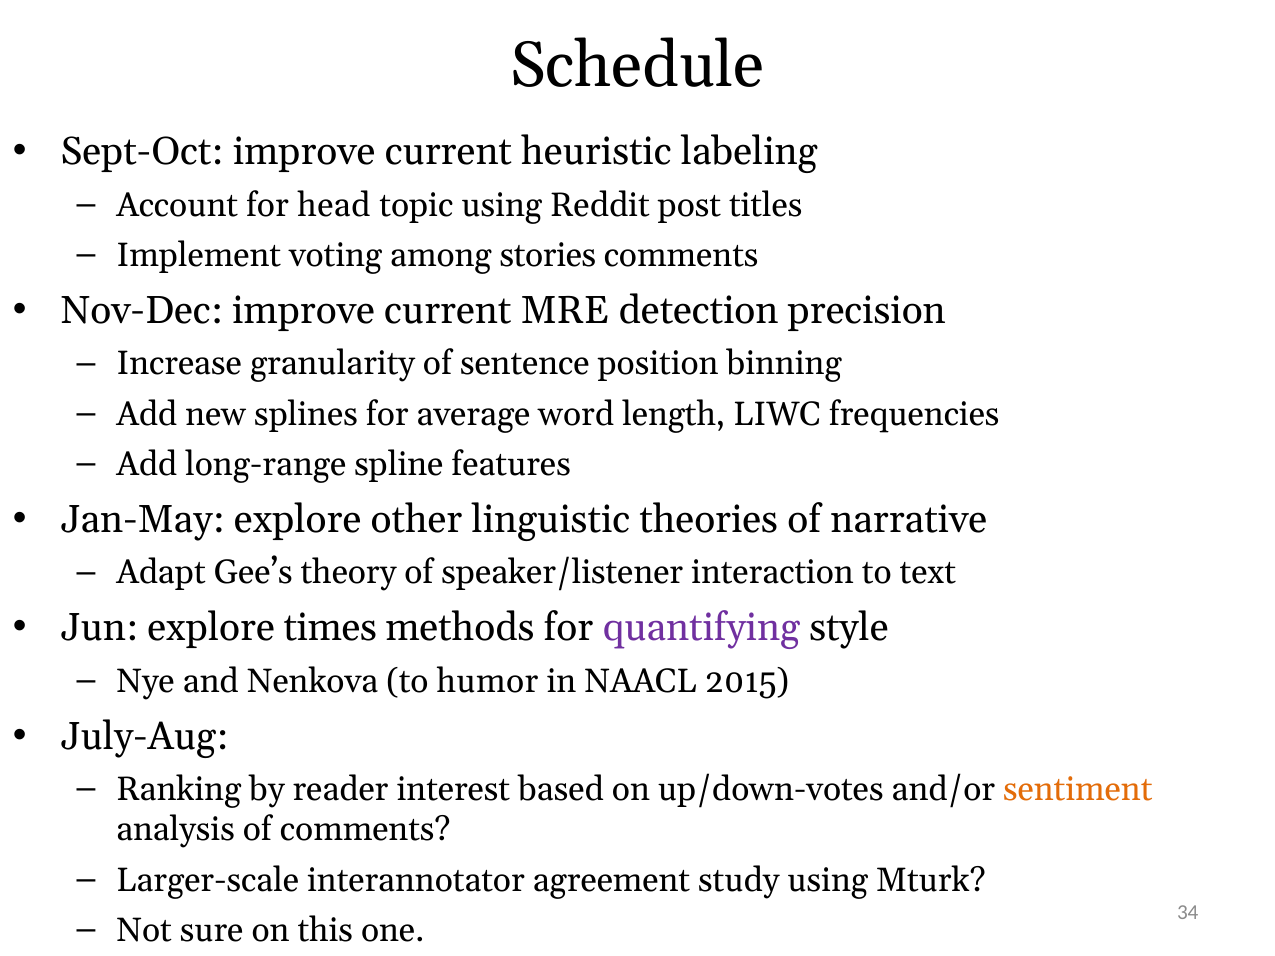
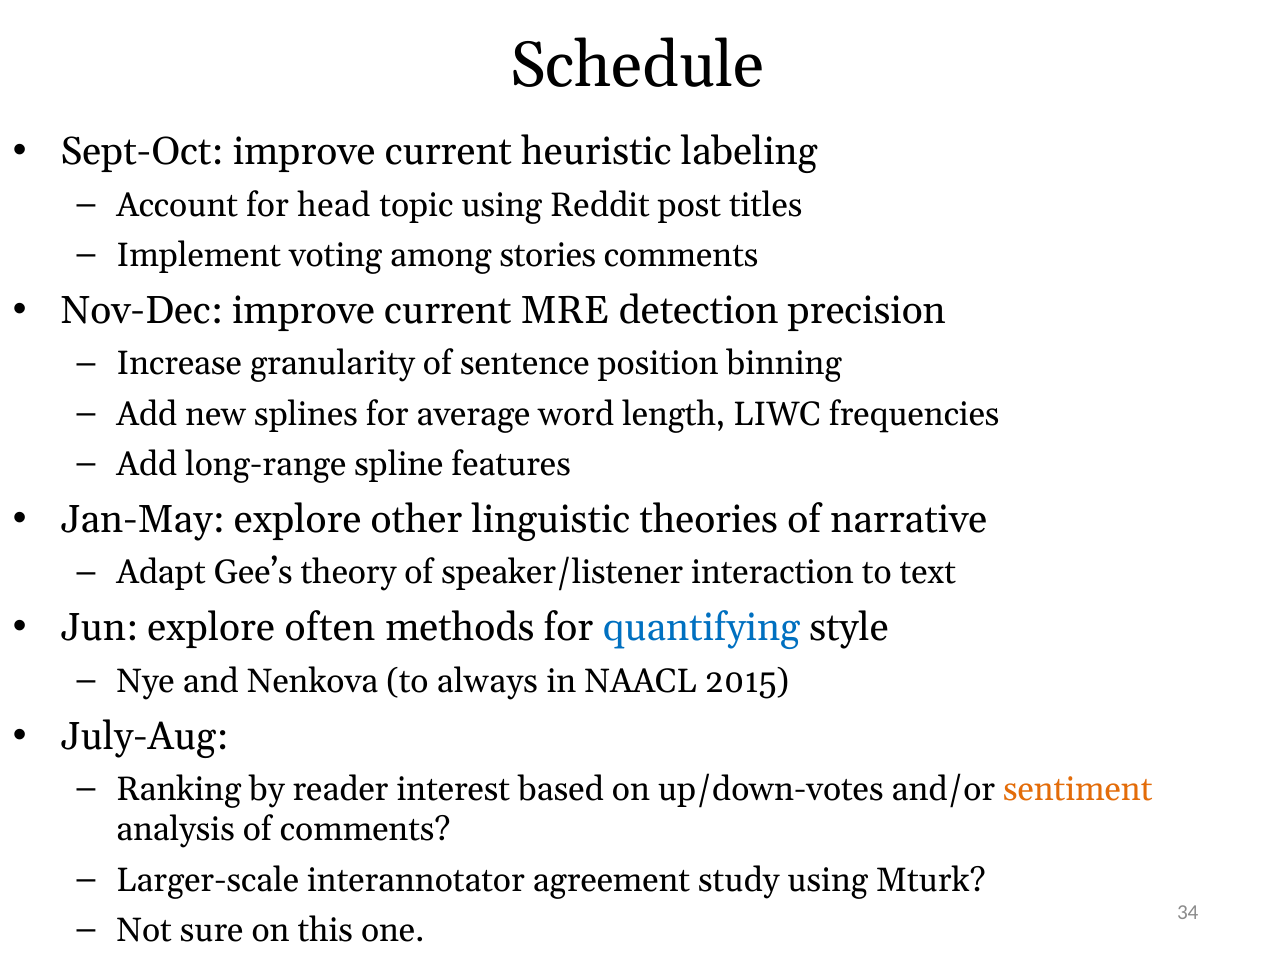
times: times -> often (330, 628)
quantifying colour: purple -> blue (701, 628)
humor: humor -> always (487, 681)
